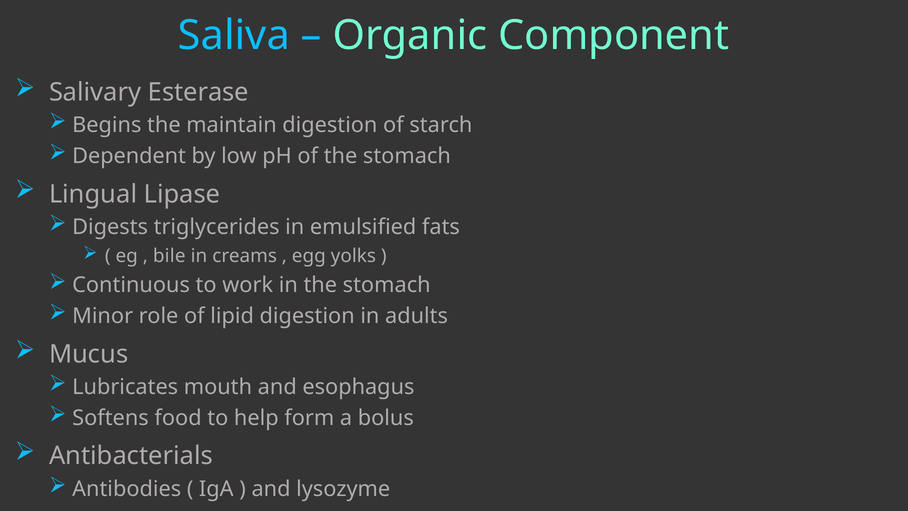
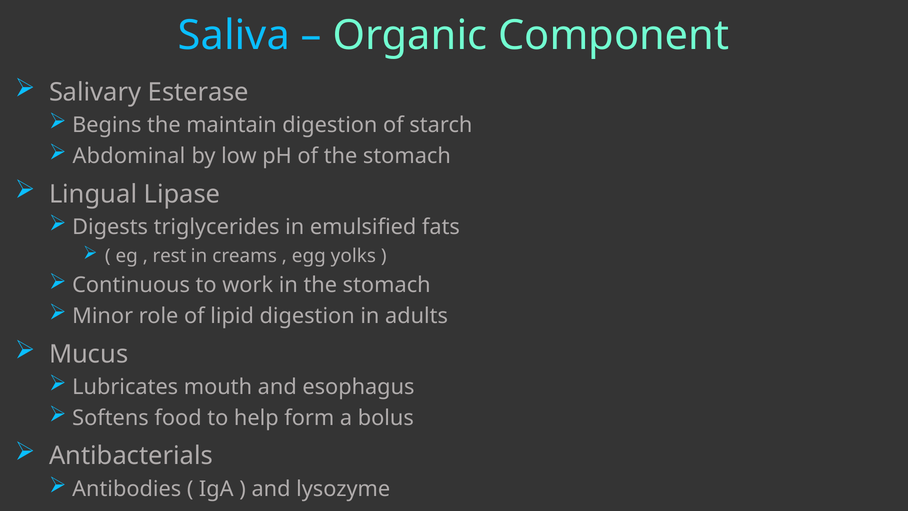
Dependent: Dependent -> Abdominal (129, 156)
bile: bile -> rest (169, 256)
